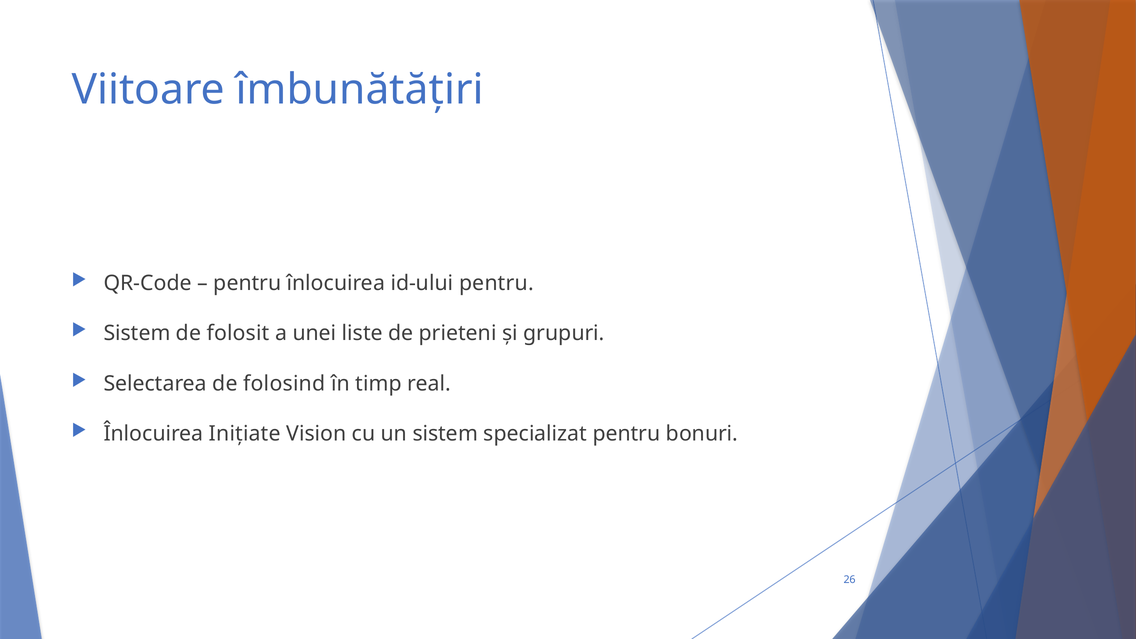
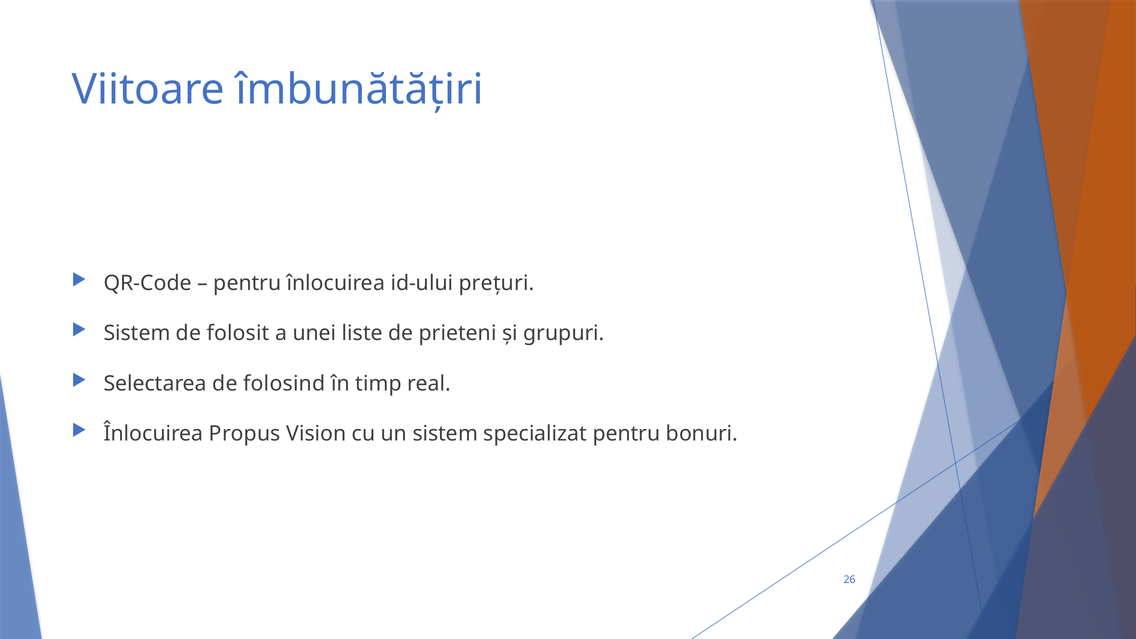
id-ului pentru: pentru -> prețuri (497, 283)
Inițiate: Inițiate -> Propus (245, 434)
